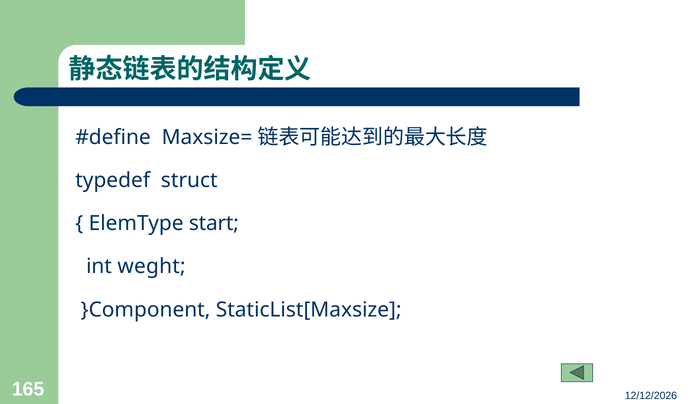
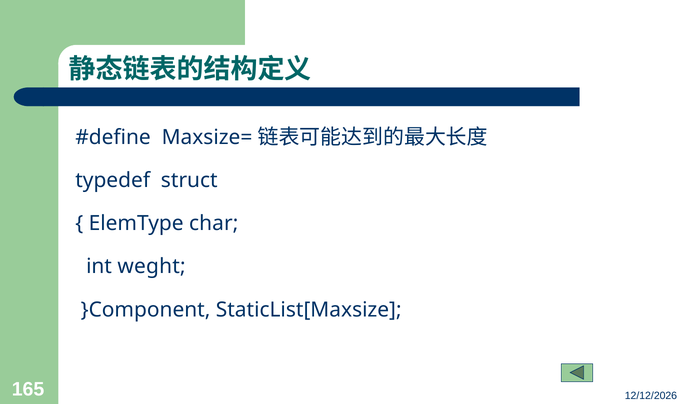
start: start -> char (214, 224)
